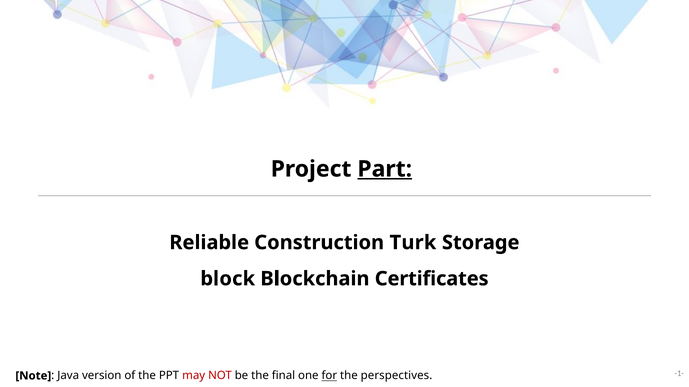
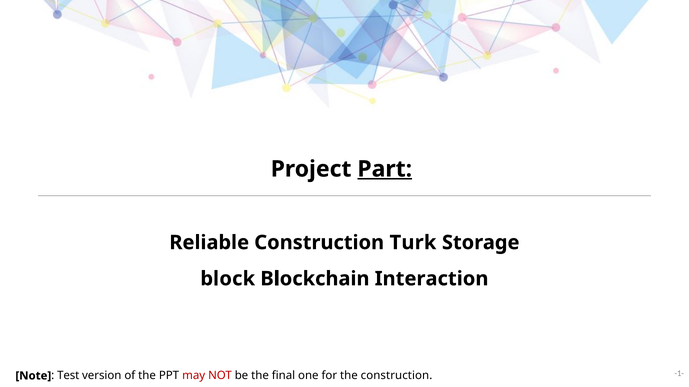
Certificates: Certificates -> Interaction (432, 279)
Java: Java -> Test (68, 376)
for underline: present -> none (329, 376)
the perspectives: perspectives -> construction (397, 376)
